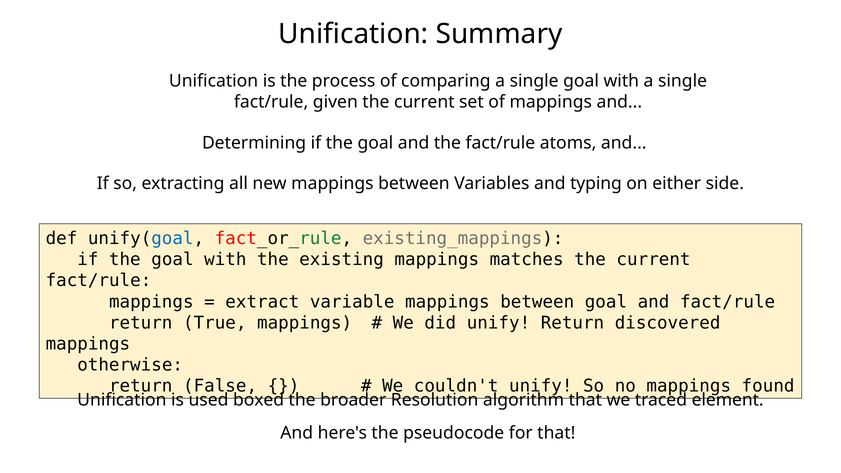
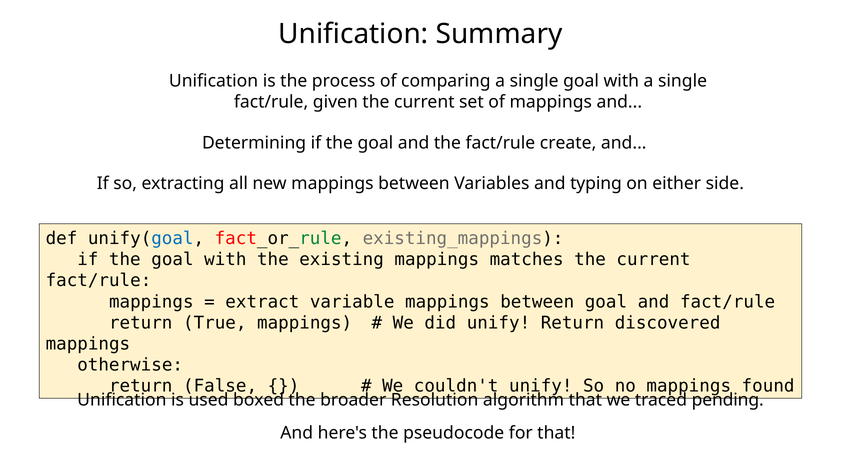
atoms: atoms -> create (568, 143)
element: element -> pending (728, 400)
